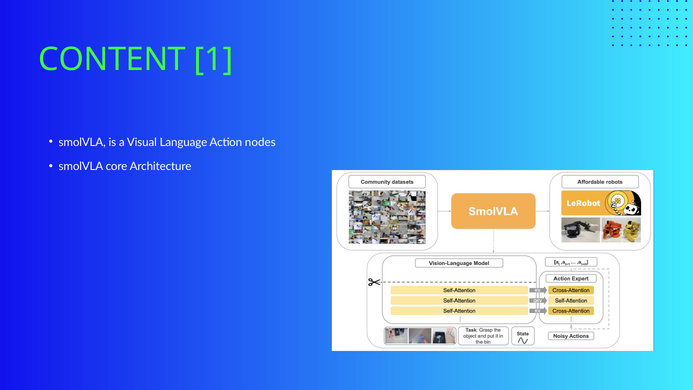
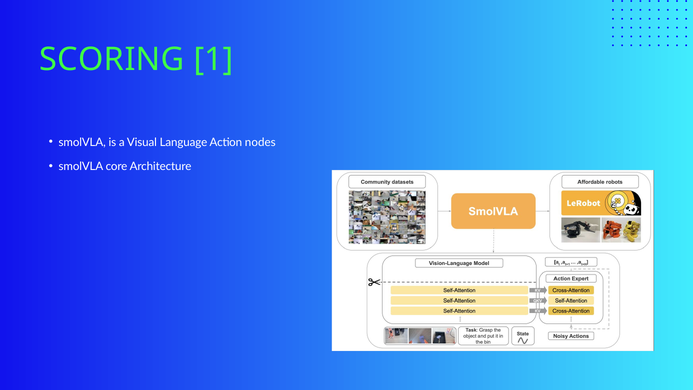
CONTENT: CONTENT -> SCORING (112, 59)
